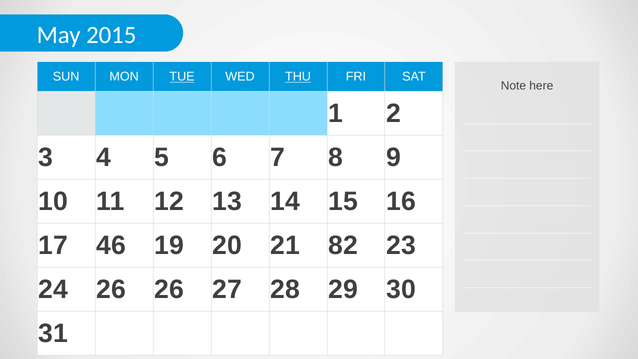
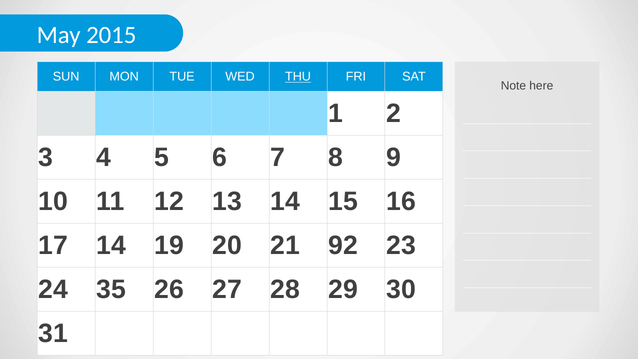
TUE underline: present -> none (182, 77)
17 46: 46 -> 14 (111, 246)
82: 82 -> 92 (343, 246)
24 26: 26 -> 35 (111, 290)
